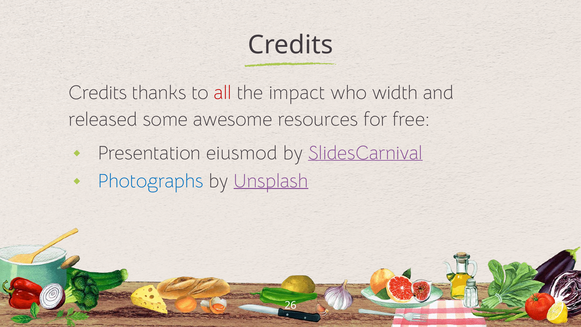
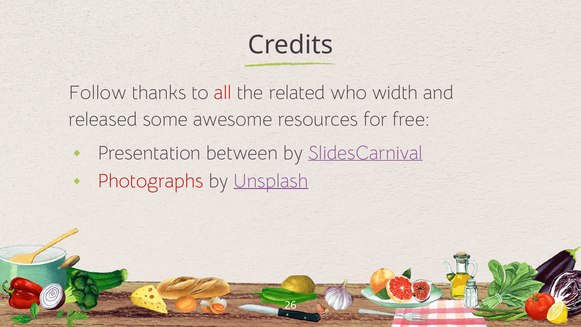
Credits: Credits -> Follow (98, 93)
impact: impact -> related (297, 93)
eiusmod: eiusmod -> between (242, 153)
Photographs colour: blue -> red (151, 181)
